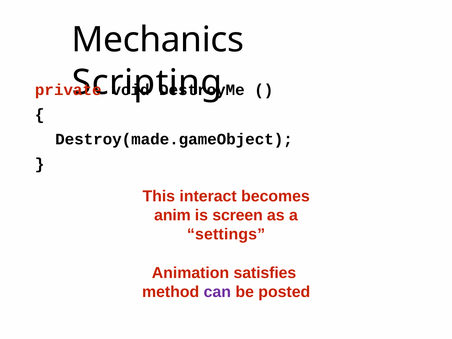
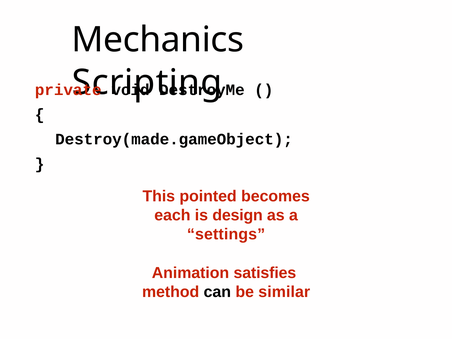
interact: interact -> pointed (208, 196)
anim: anim -> each (172, 215)
screen: screen -> design (238, 215)
can colour: purple -> black (217, 292)
posted: posted -> similar (284, 292)
